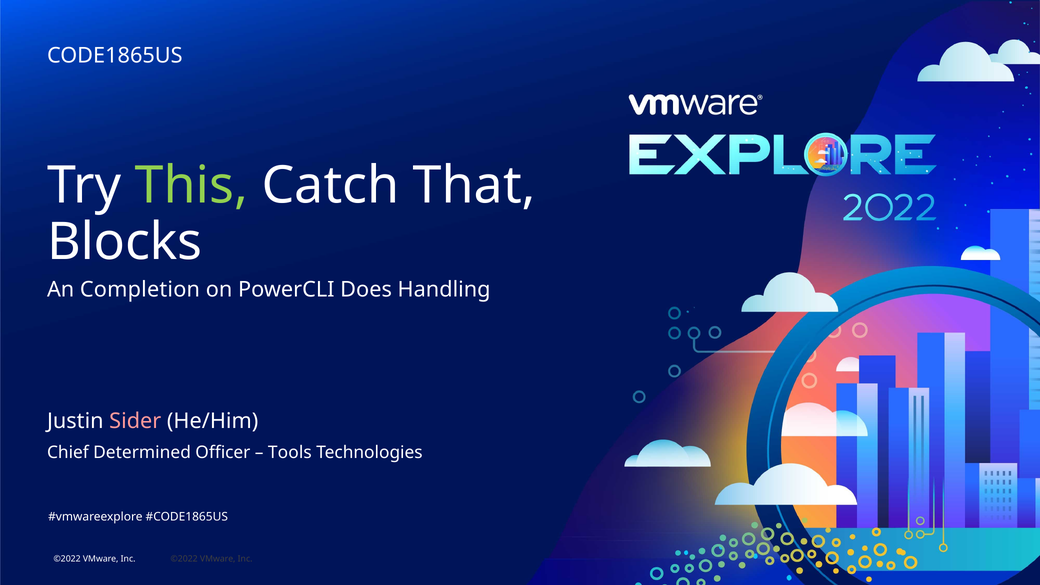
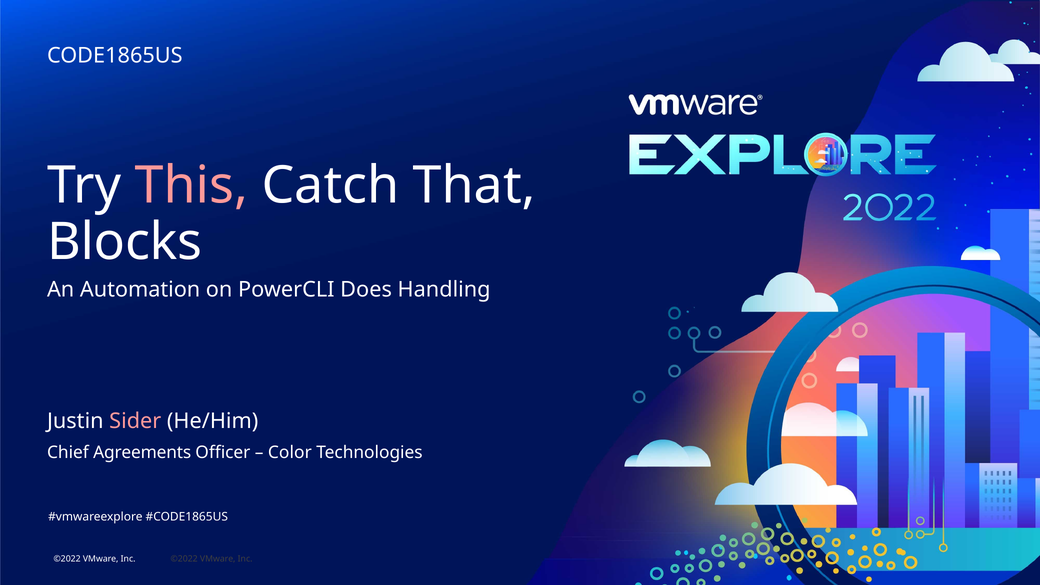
This colour: light green -> pink (191, 186)
Completion: Completion -> Automation (140, 290)
Determined: Determined -> Agreements (142, 453)
Tools: Tools -> Color (290, 453)
